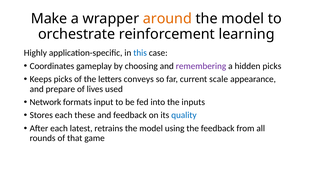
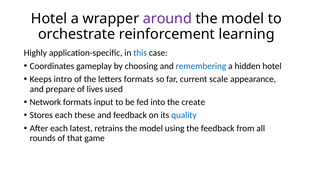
Make: Make -> Hotel (49, 19)
around colour: orange -> purple (167, 19)
remembering colour: purple -> blue (201, 66)
hidden picks: picks -> hotel (272, 66)
Keeps picks: picks -> intro (63, 79)
letters conveys: conveys -> formats (139, 79)
inputs: inputs -> create (193, 102)
